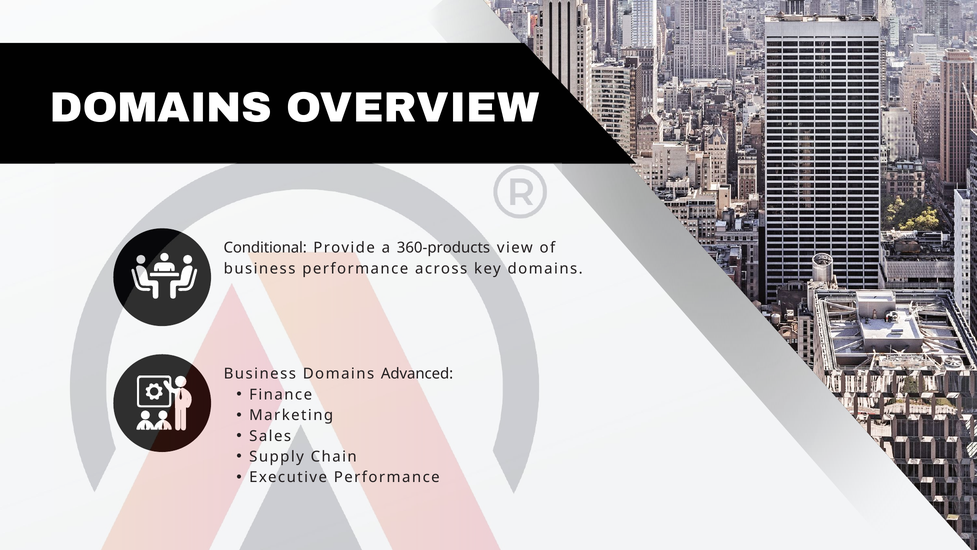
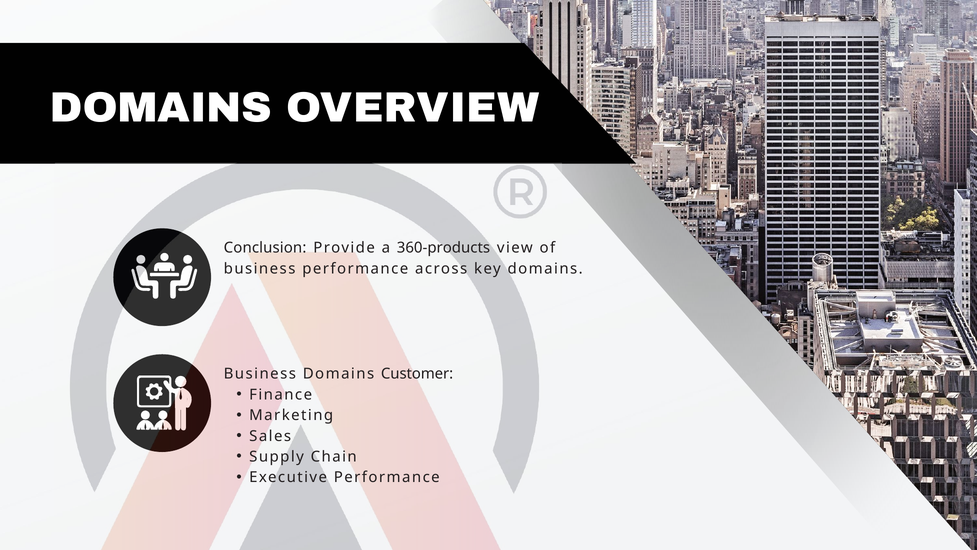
Conditional: Conditional -> Conclusion (265, 248)
Advanced: Advanced -> Customer (417, 374)
